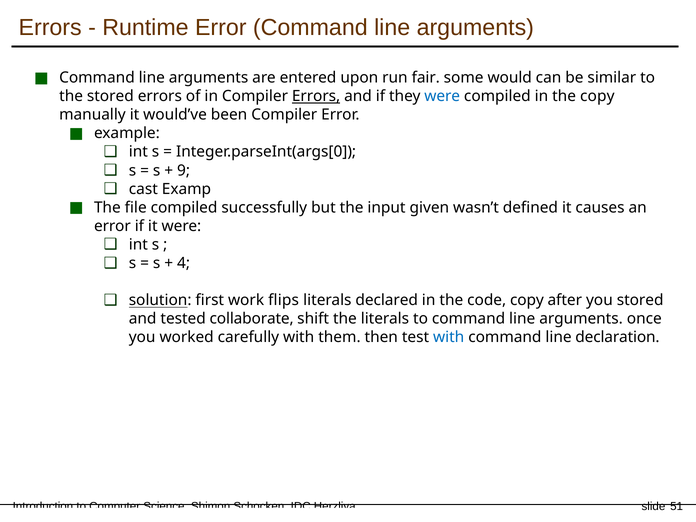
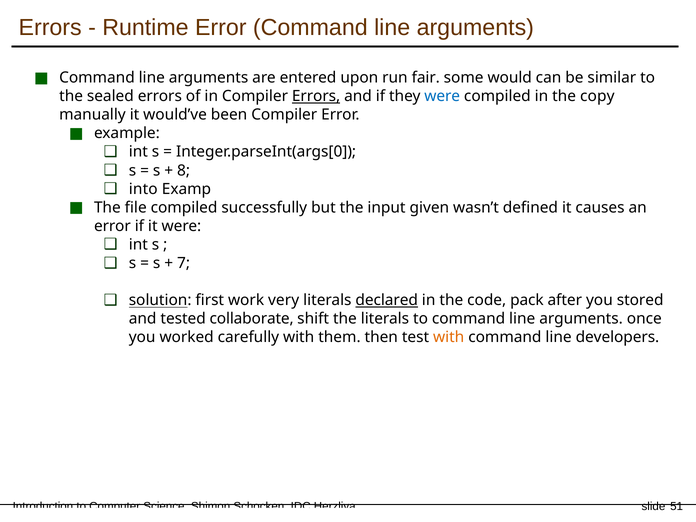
the stored: stored -> sealed (110, 96)
9: 9 -> 8 (184, 170)
cast: cast -> into (143, 189)
4: 4 -> 7 (184, 263)
flips: flips -> very (284, 300)
declared underline: none -> present (387, 300)
code copy: copy -> pack (527, 300)
with colour: blue -> orange (449, 337)
declaration: declaration -> developers (617, 337)
